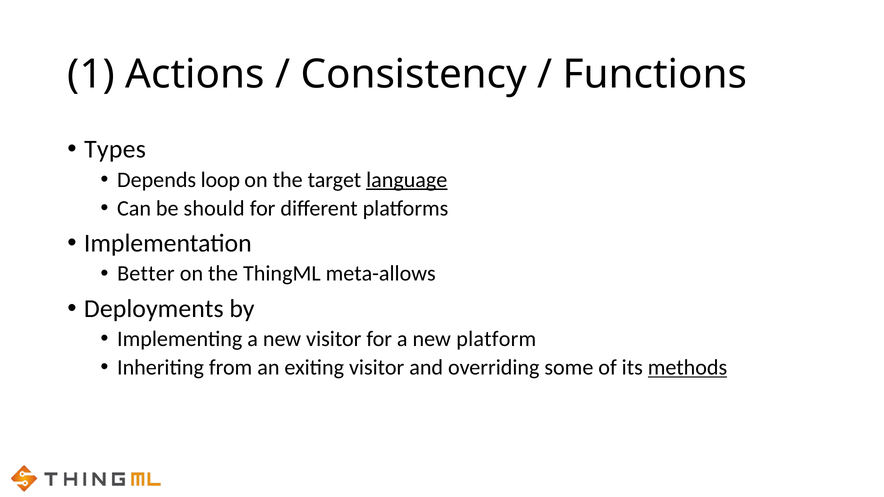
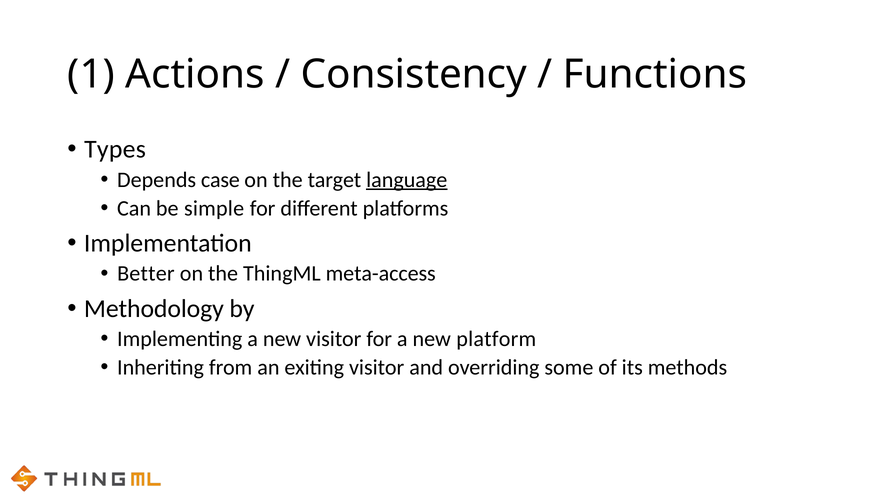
loop: loop -> case (220, 180)
should: should -> simple (214, 208)
meta-allows: meta-allows -> meta-access (381, 274)
Deployments: Deployments -> Methodology (154, 309)
methods underline: present -> none (687, 368)
